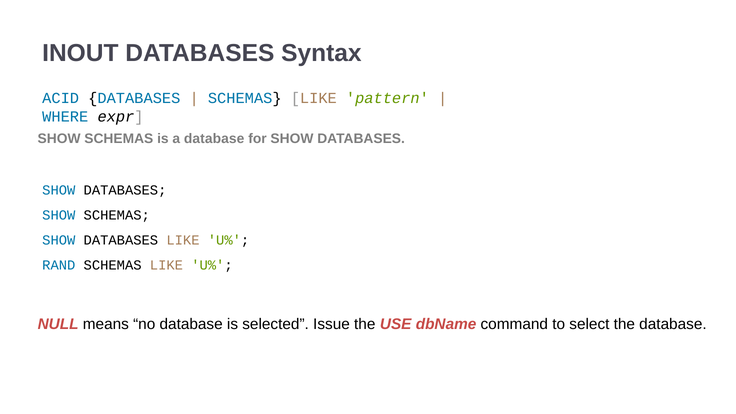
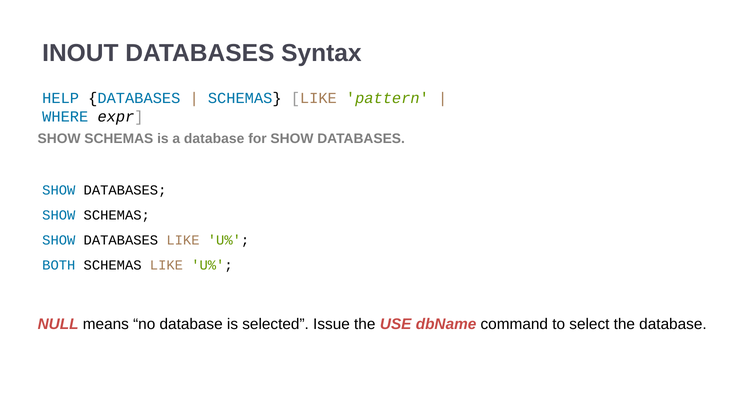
ACID: ACID -> HELP (61, 98)
RAND: RAND -> BOTH (59, 265)
